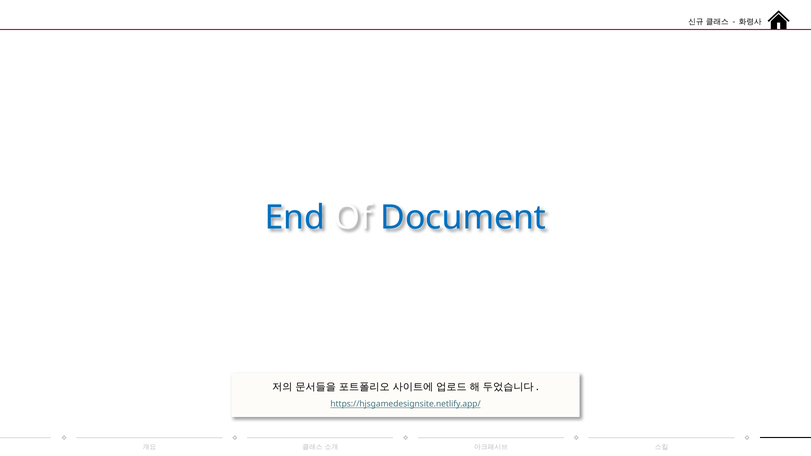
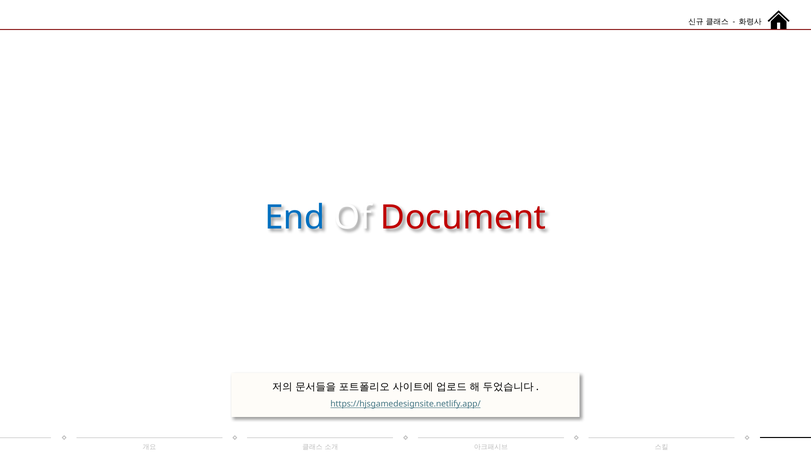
Document colour: blue -> red (463, 218)
